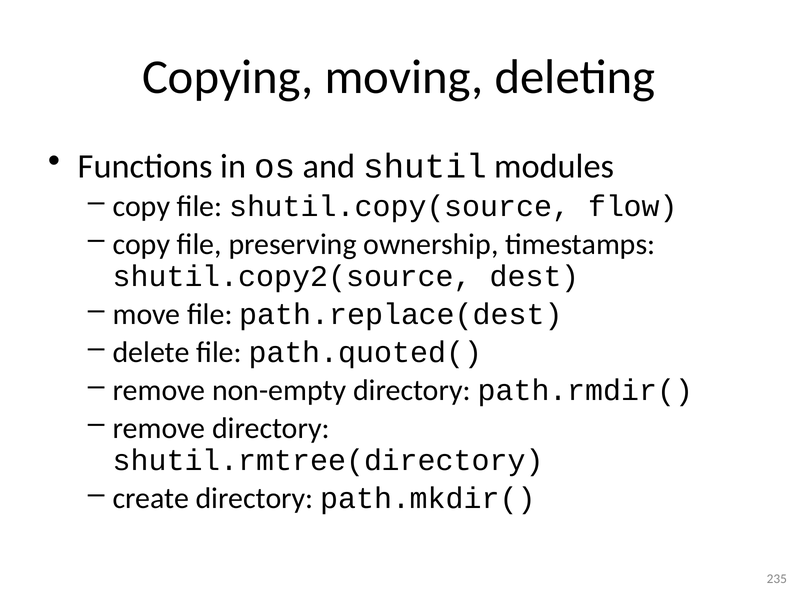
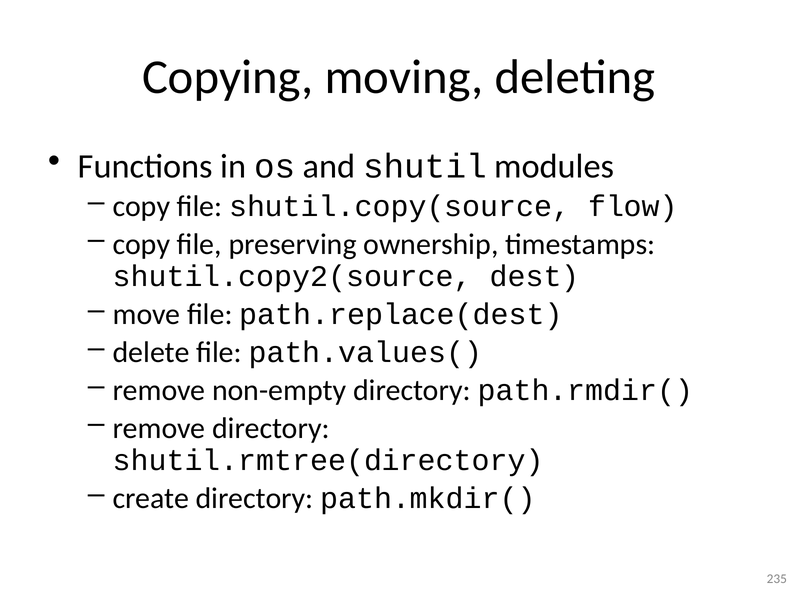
path.quoted(: path.quoted( -> path.values( (365, 353)
